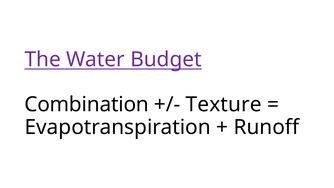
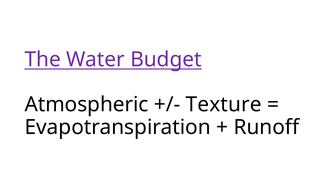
Combination: Combination -> Atmospheric (86, 105)
